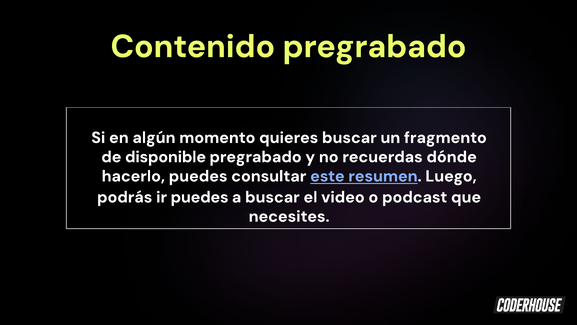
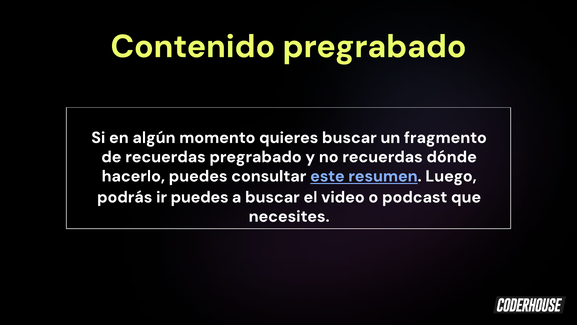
de disponible: disponible -> recuerdas (165, 157)
